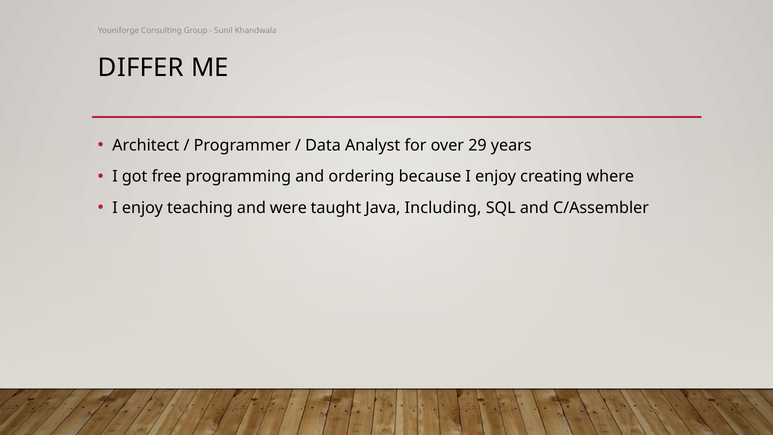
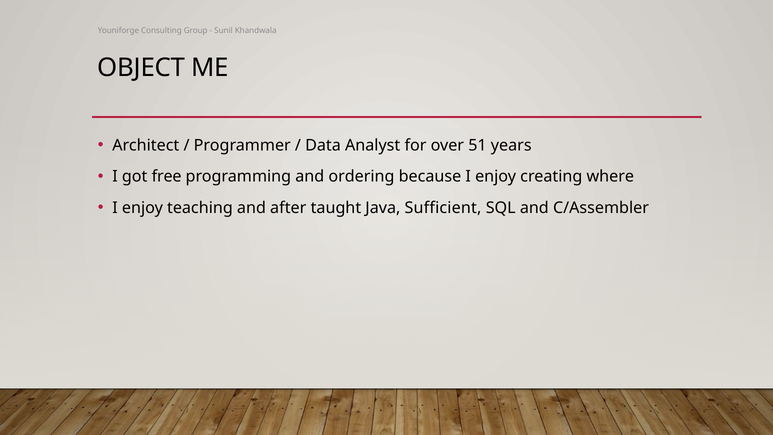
DIFFER: DIFFER -> OBJECT (141, 68)
29: 29 -> 51 (477, 145)
were: were -> after (288, 208)
Including: Including -> Sufficient (443, 208)
